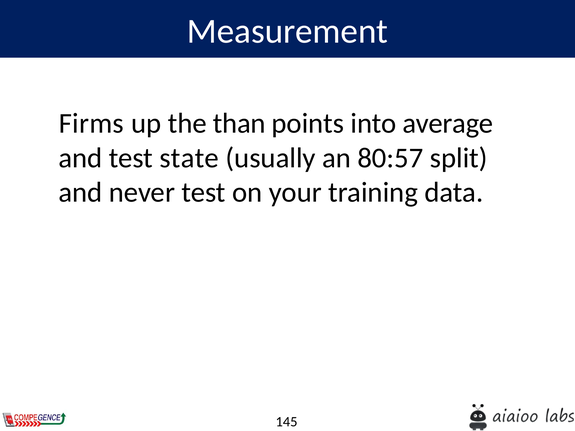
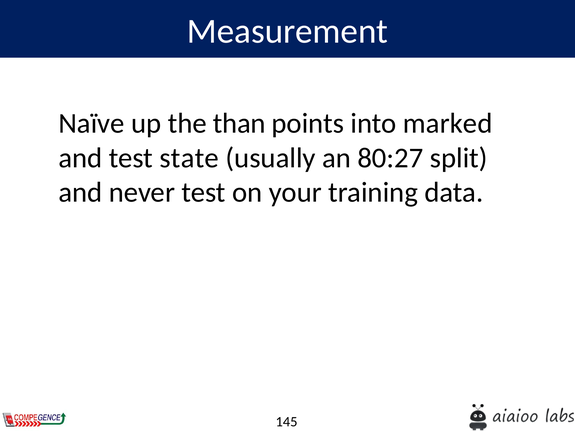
Firms: Firms -> Naïve (91, 123)
average: average -> marked (448, 123)
80:57: 80:57 -> 80:27 (390, 158)
